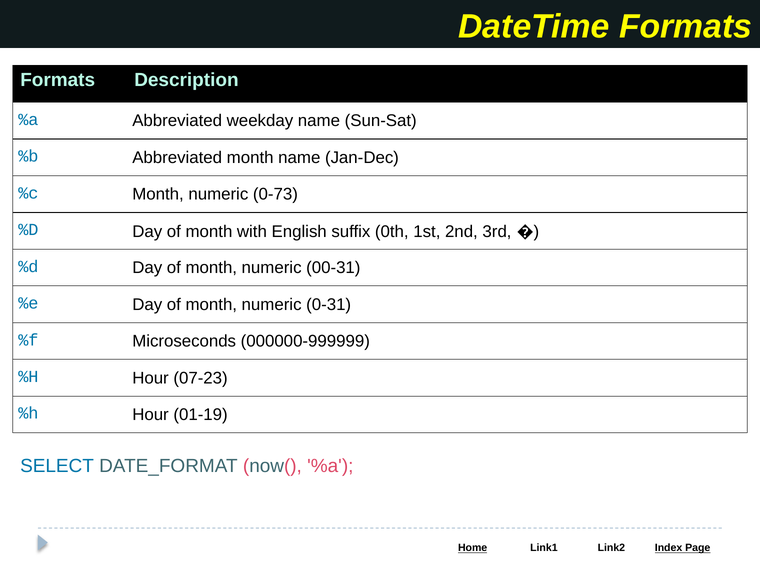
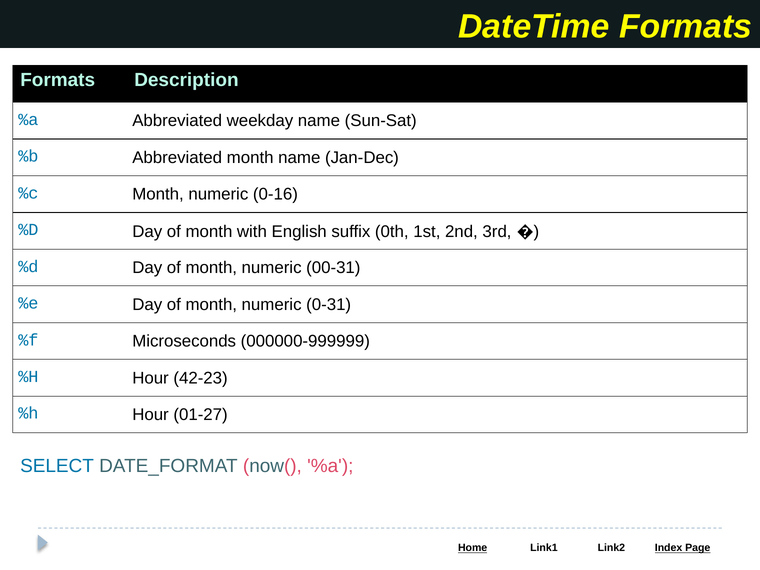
0-73: 0-73 -> 0-16 (275, 194)
07-23: 07-23 -> 42-23 (201, 378)
01-19: 01-19 -> 01-27 (201, 415)
